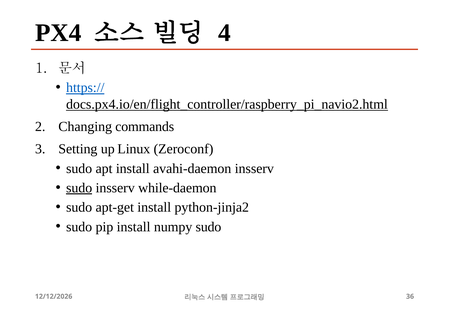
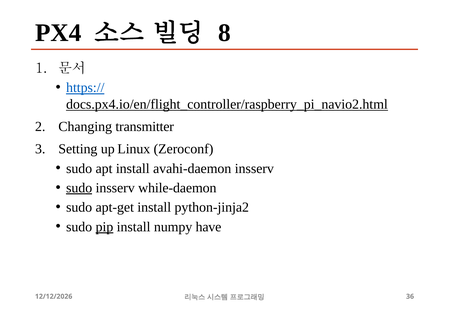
4: 4 -> 8 (225, 33)
commands: commands -> transmitter (145, 127)
pip underline: none -> present (104, 227)
numpy sudo: sudo -> have (208, 227)
